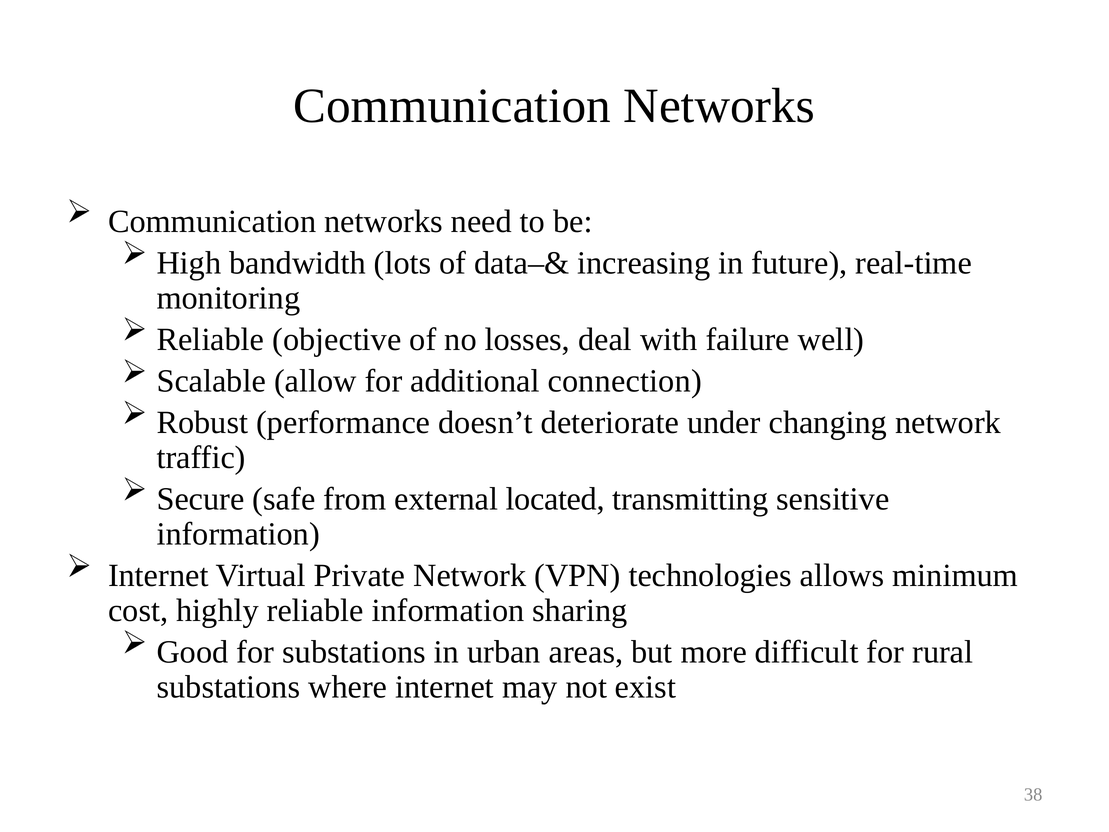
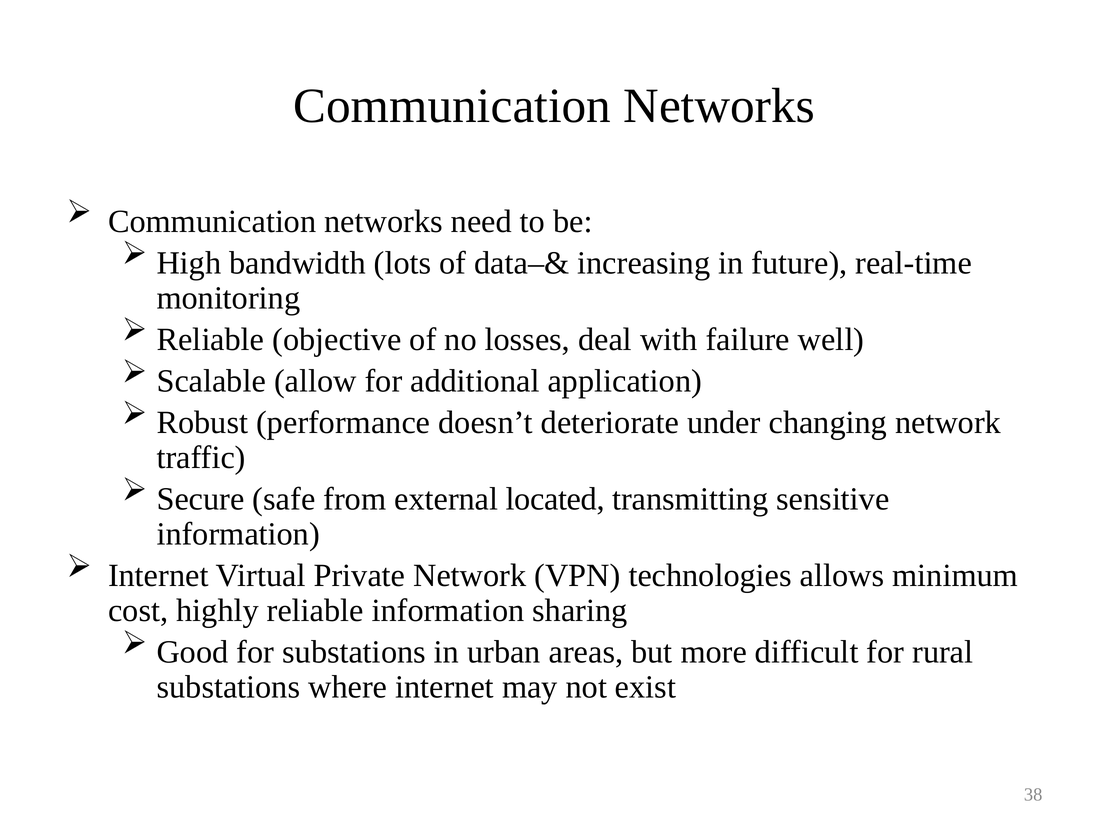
connection: connection -> application (625, 381)
